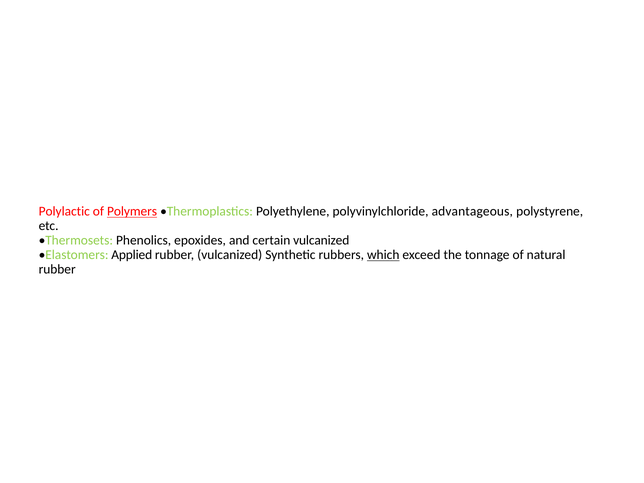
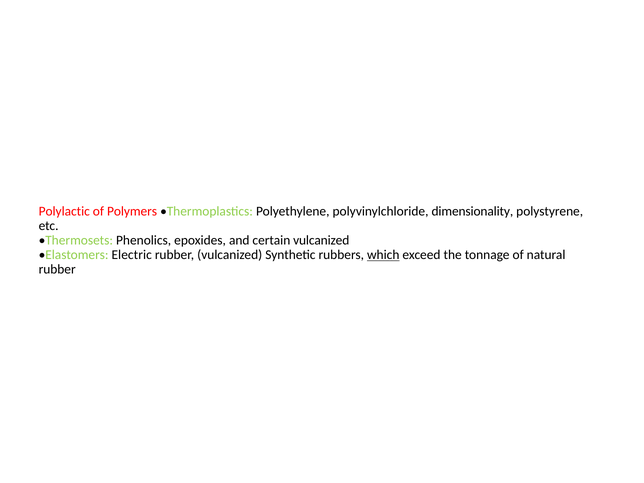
Polymers underline: present -> none (132, 212)
advantageous: advantageous -> dimensionality (472, 212)
Applied: Applied -> Electric (132, 255)
